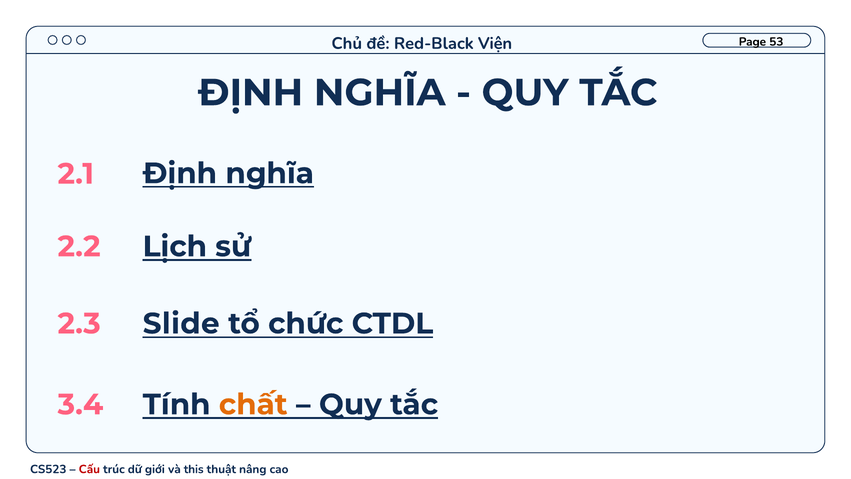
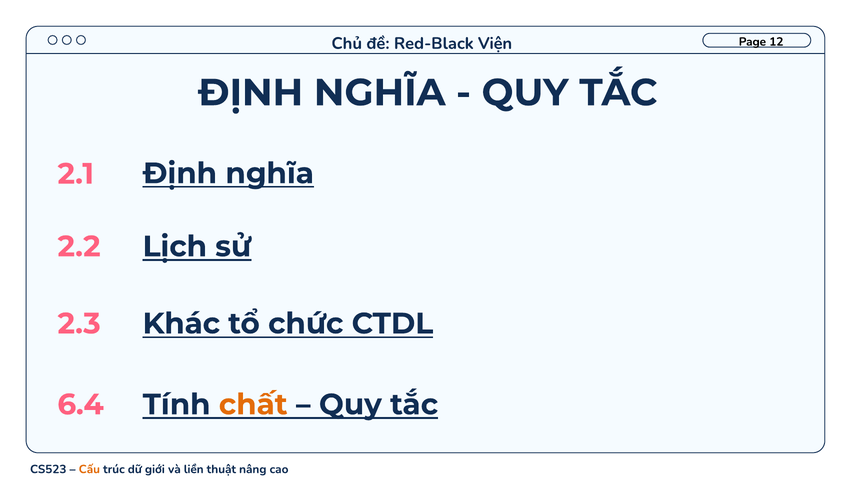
53: 53 -> 12 (776, 42)
Slide: Slide -> Khác (181, 323)
3.4: 3.4 -> 6.4 (81, 404)
Cấu colour: red -> orange (89, 469)
this: this -> liền (194, 469)
